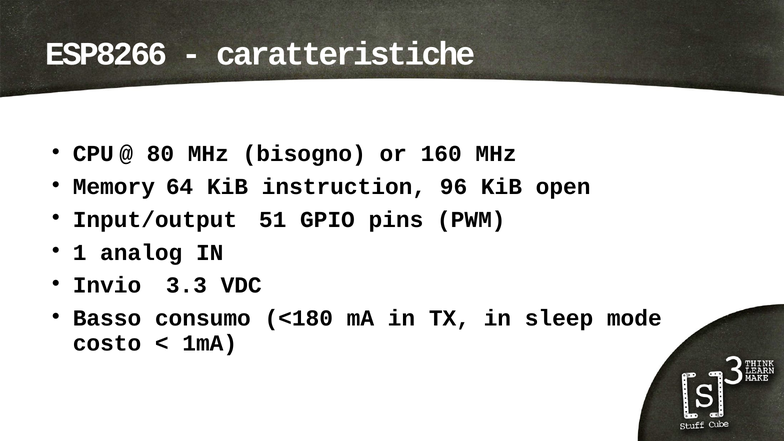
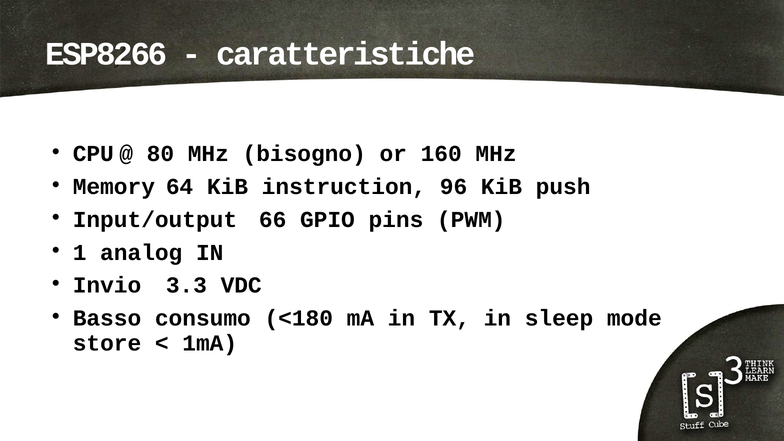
open: open -> push (563, 187)
51: 51 -> 66 (273, 220)
costo: costo -> store (107, 343)
